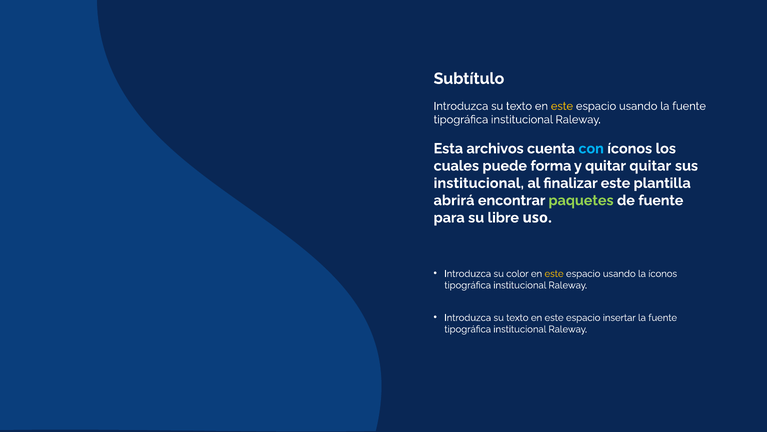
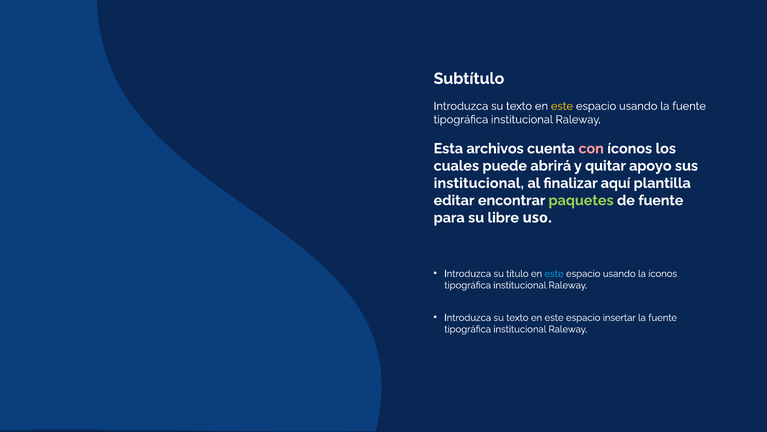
con colour: light blue -> pink (591, 148)
forma: forma -> abrirá (551, 166)
quitar quitar: quitar -> apoyo (650, 166)
finalizar este: este -> aquí (615, 183)
abrirá: abrirá -> editar (454, 200)
color: color -> título (517, 273)
este colour: yellow -> light blue (554, 273)
